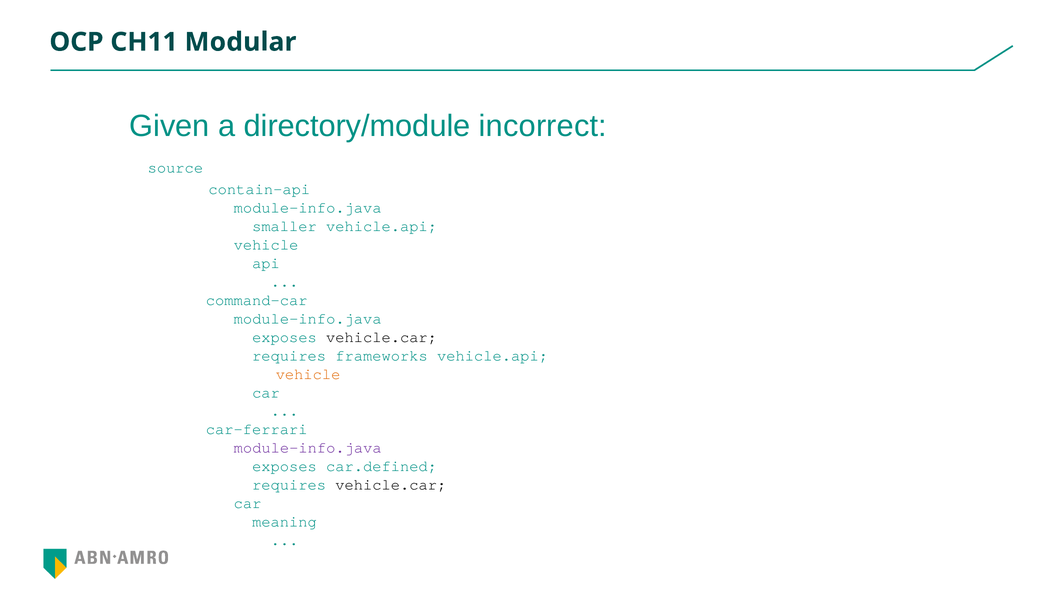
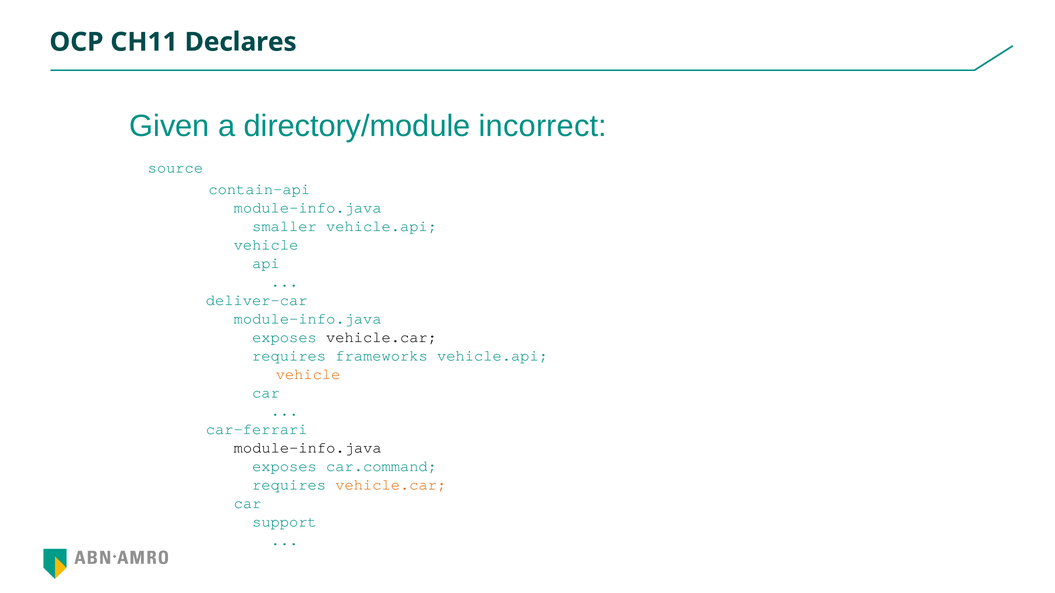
Modular: Modular -> Declares (241, 42)
command-car: command-car -> deliver-car (257, 300)
module-info.java colour: purple -> black (308, 448)
car.defined: car.defined -> car.command (382, 467)
vehicle.car colour: black -> orange (391, 485)
meaning: meaning -> support (284, 522)
